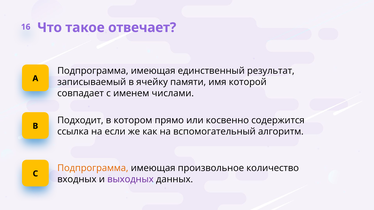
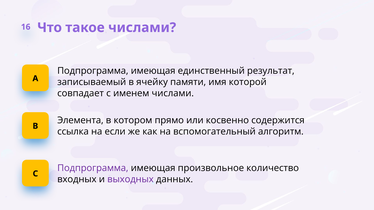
такое отвечает: отвечает -> числами (142, 28)
Подходит: Подходит -> Элемента (80, 121)
Подпрограмма colour: orange -> purple (93, 168)
